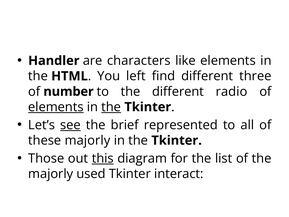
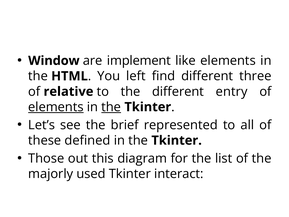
Handler: Handler -> Window (54, 61)
characters: characters -> implement (139, 61)
number: number -> relative (68, 91)
radio: radio -> entry (232, 91)
see underline: present -> none (70, 125)
these majorly: majorly -> defined (87, 140)
this underline: present -> none (103, 158)
